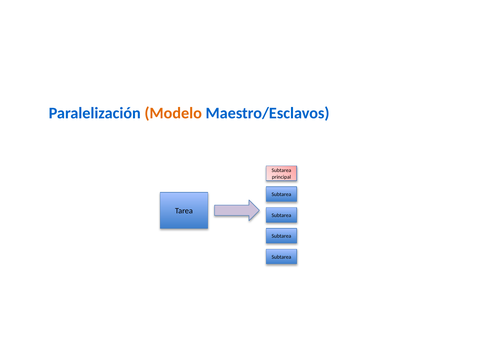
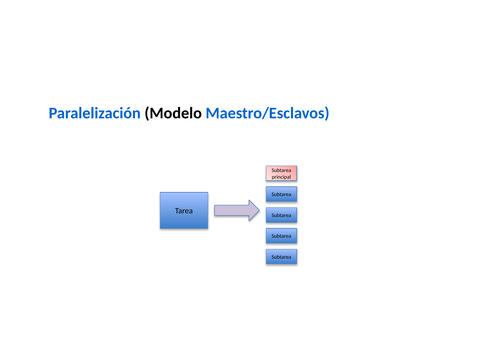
Modelo colour: orange -> black (173, 113)
